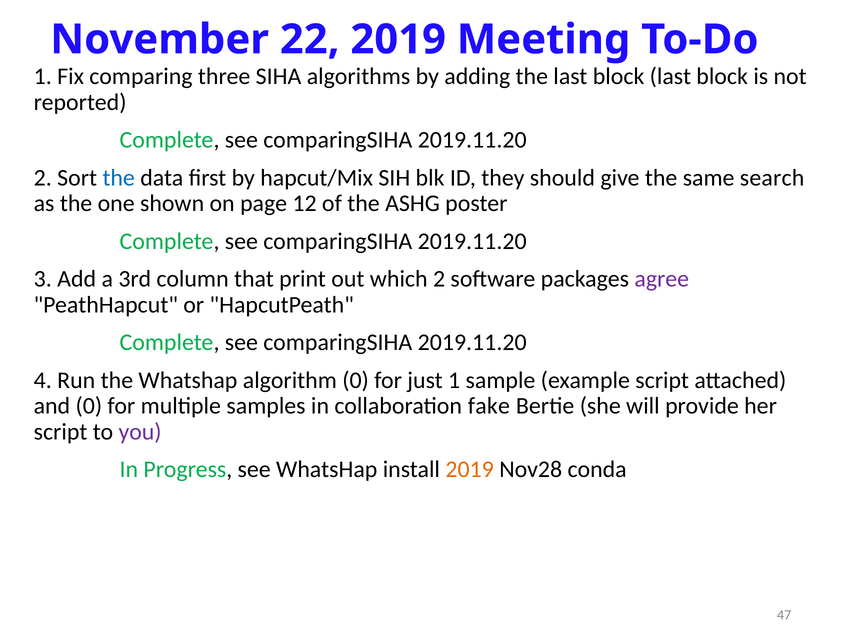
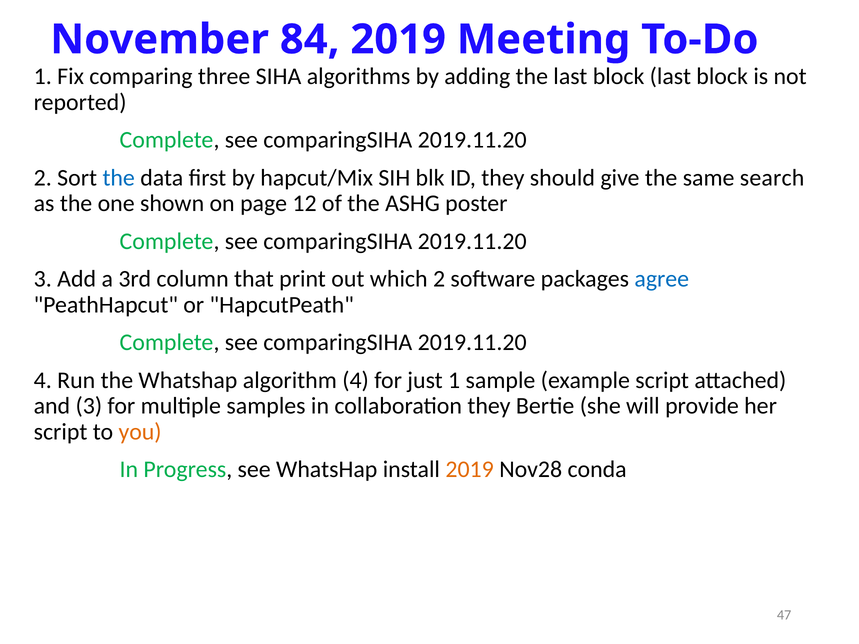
22: 22 -> 84 (310, 40)
agree colour: purple -> blue (662, 279)
algorithm 0: 0 -> 4 (356, 380)
and 0: 0 -> 3 (89, 406)
collaboration fake: fake -> they (489, 406)
you colour: purple -> orange (140, 432)
